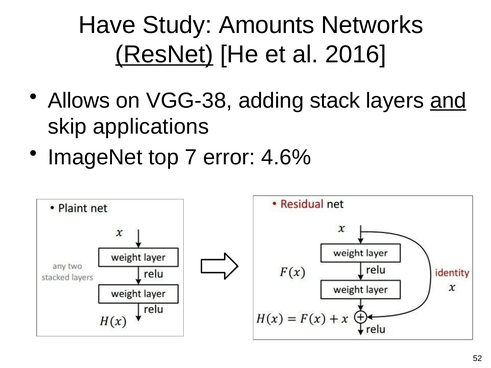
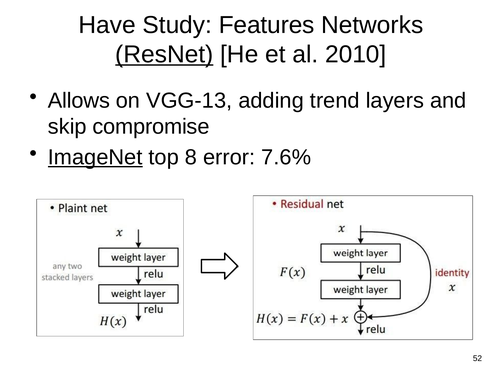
Amounts: Amounts -> Features (267, 25)
2016: 2016 -> 2010 (356, 54)
VGG-38: VGG-38 -> VGG-13 (189, 101)
stack: stack -> trend (335, 101)
and underline: present -> none (448, 101)
applications: applications -> compromise (151, 127)
ImageNet underline: none -> present (95, 157)
7: 7 -> 8 (191, 157)
4.6%: 4.6% -> 7.6% (286, 157)
